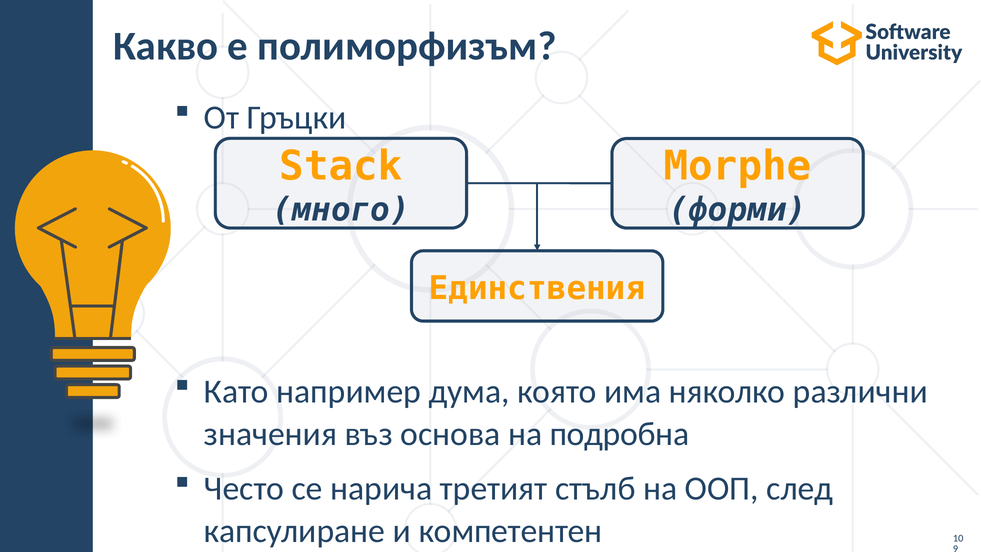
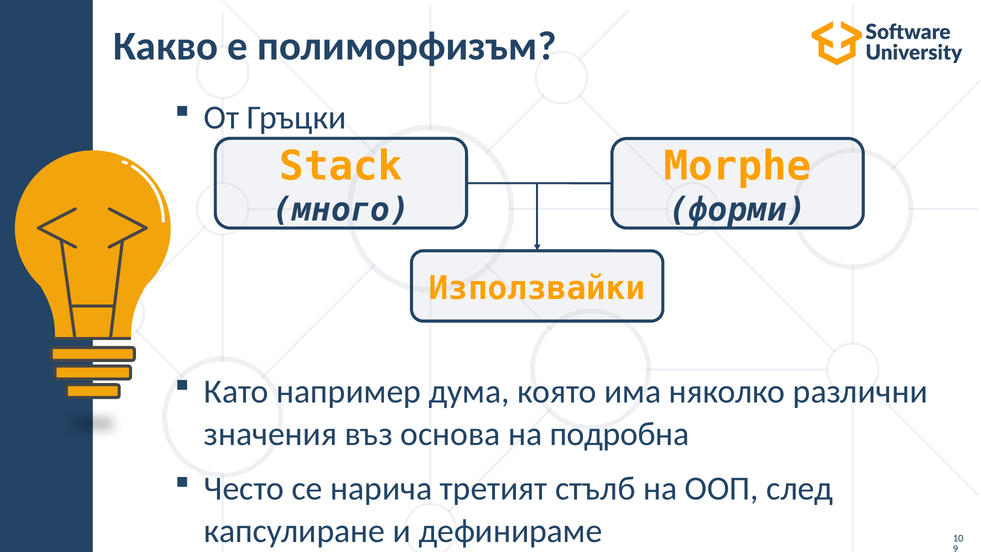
Единствения: Единствения -> Използвайки (537, 288)
компетентен: компетентен -> дефинираме (510, 531)
